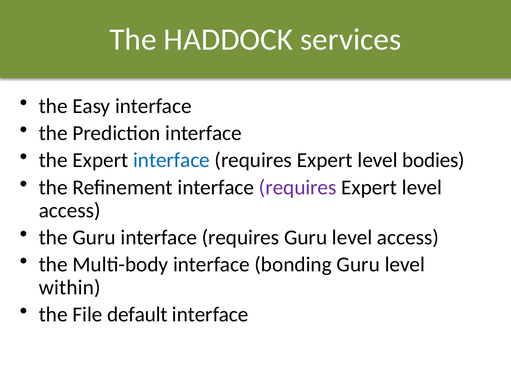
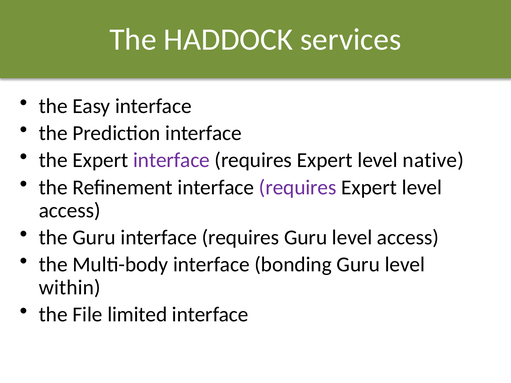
interface colour: blue -> purple (172, 160)
bodies: bodies -> native (433, 160)
default: default -> limited (137, 315)
